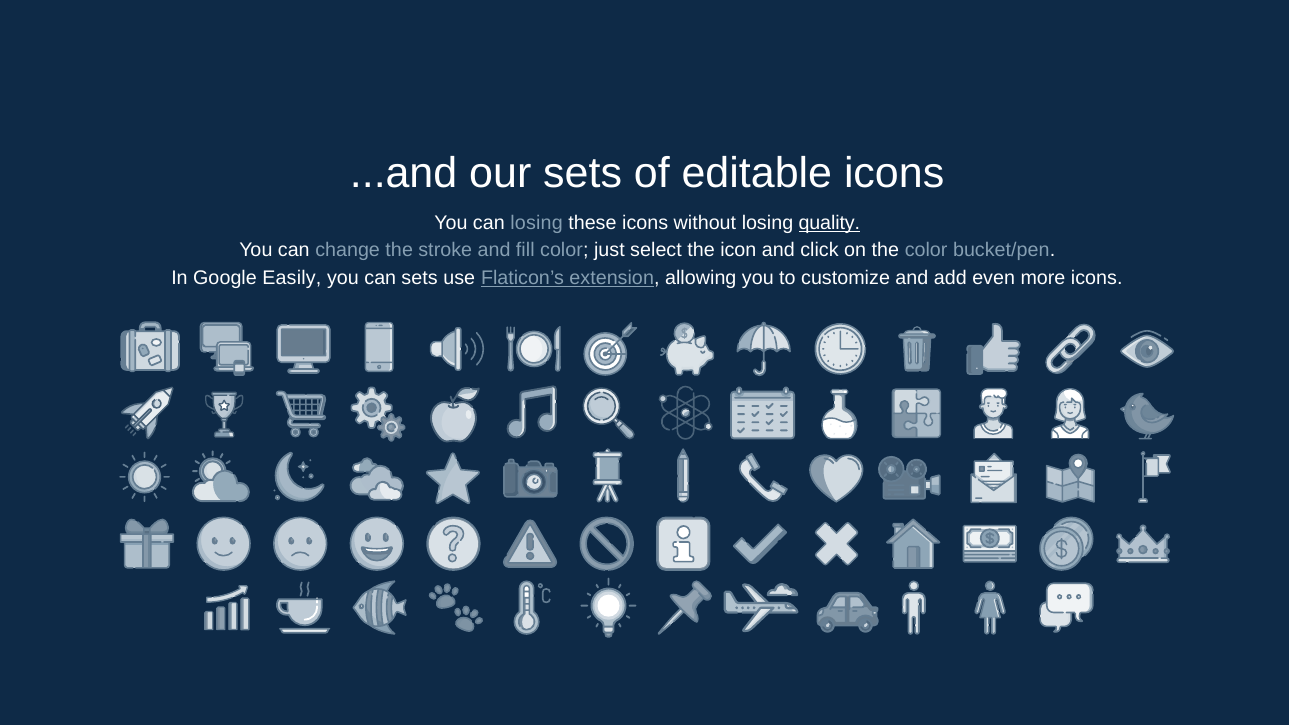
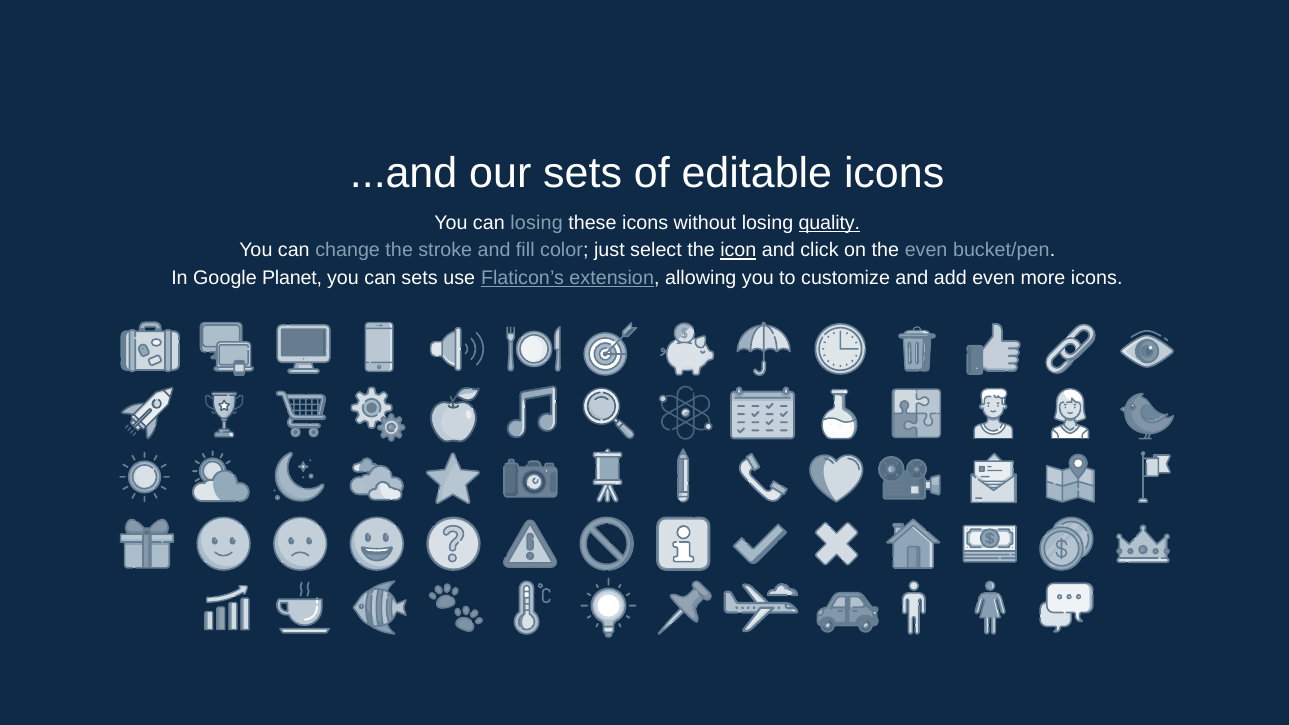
icon underline: none -> present (738, 250)
the color: color -> even (926, 250)
Easily: Easily -> Planet (292, 278)
